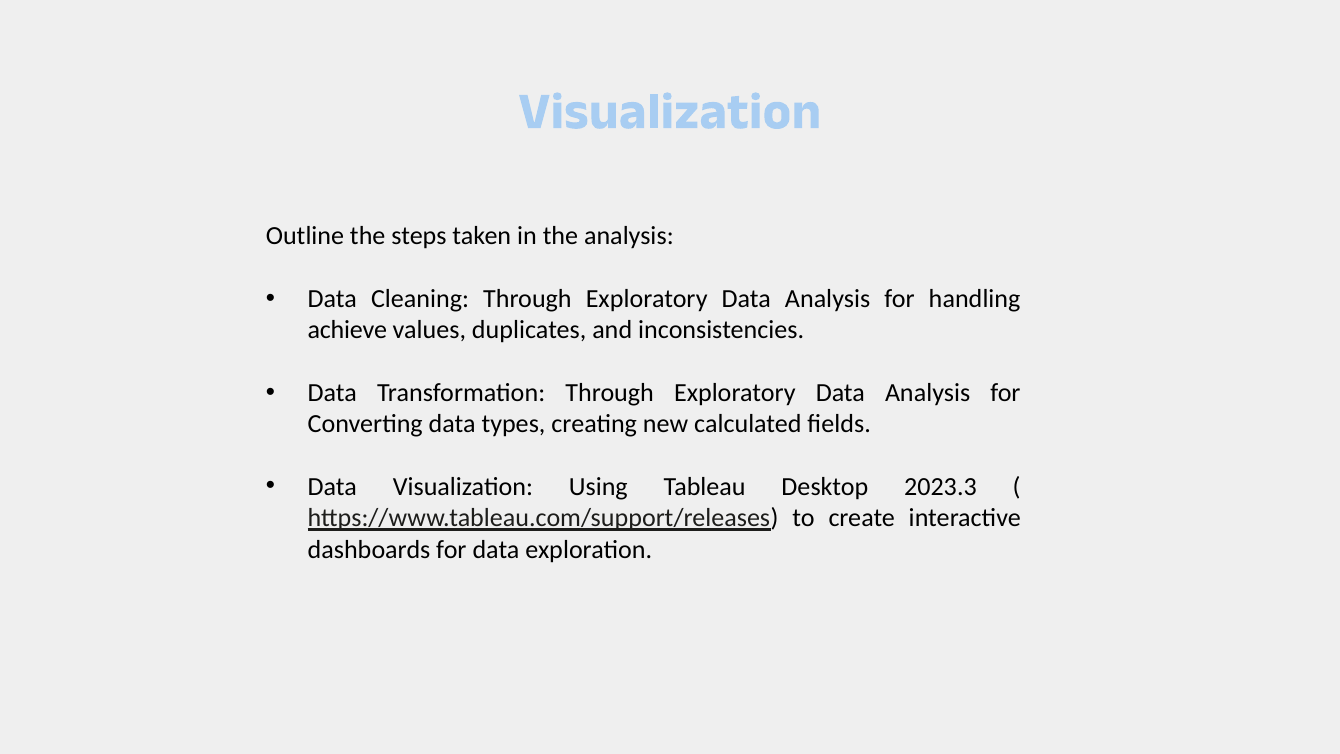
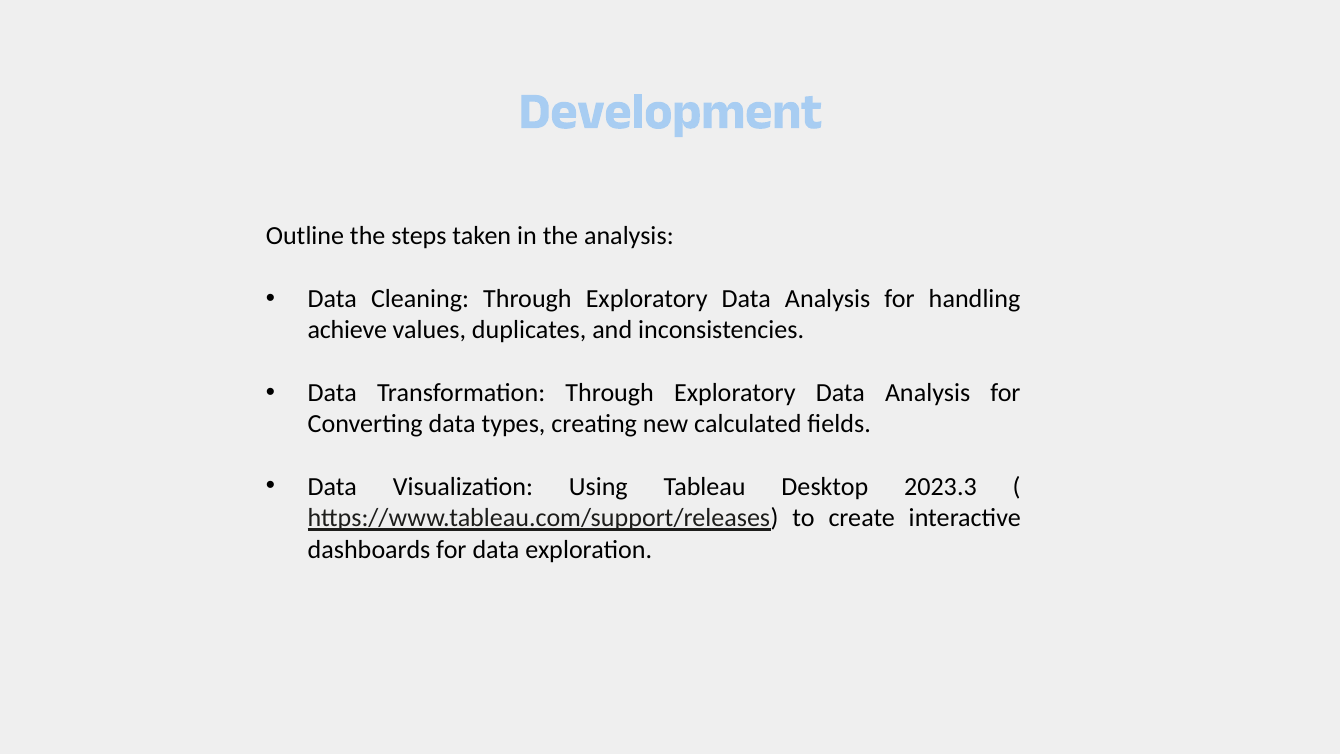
Visualization: Visualization -> Development (670, 111)
